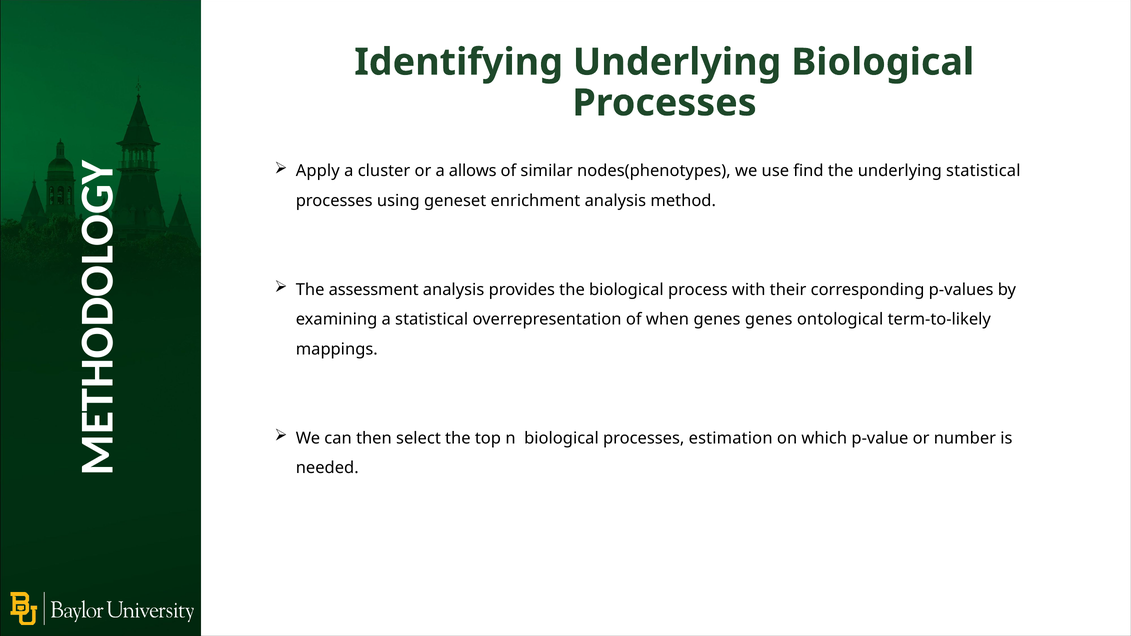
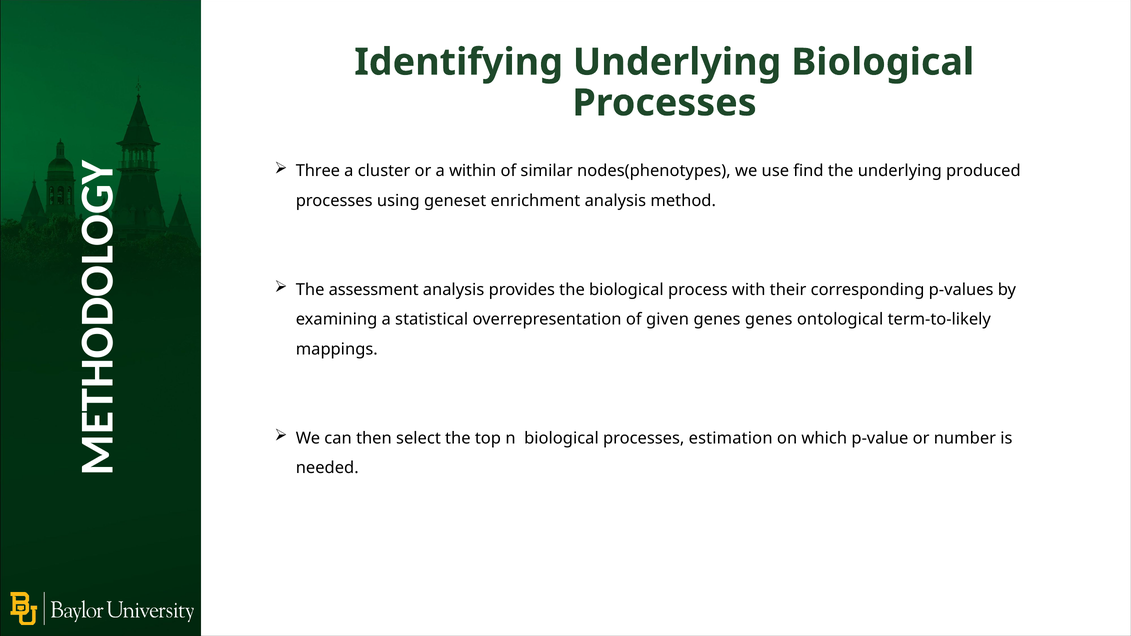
Apply: Apply -> Three (318, 171)
allows: allows -> within (473, 171)
underlying statistical: statistical -> produced (983, 171)
when: when -> given (667, 320)
